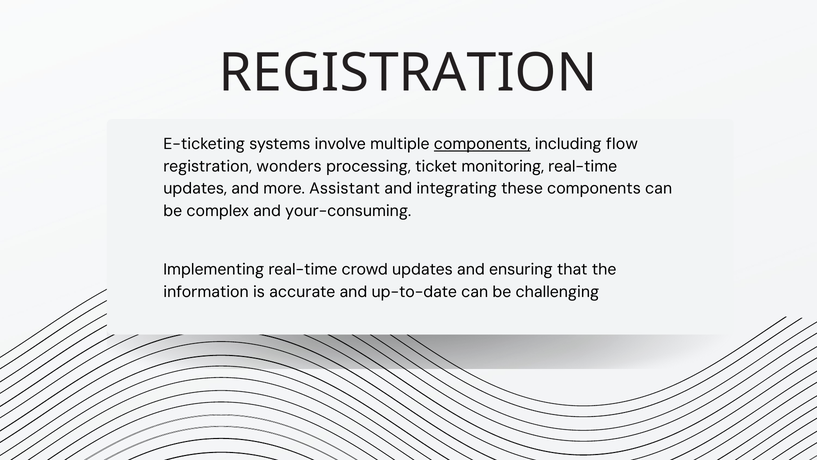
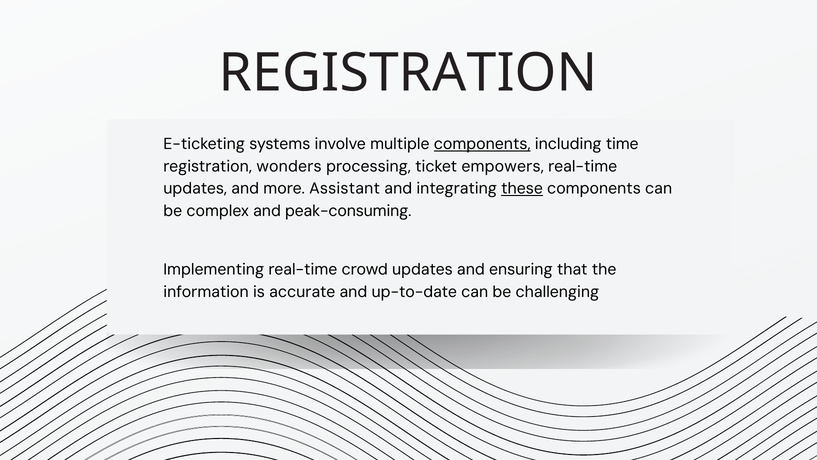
flow: flow -> time (622, 144)
monitoring: monitoring -> empowers (503, 166)
these underline: none -> present (522, 188)
your-consuming: your-consuming -> peak-consuming (348, 211)
